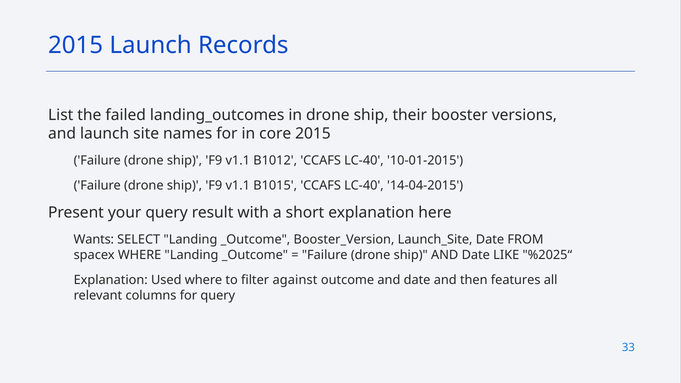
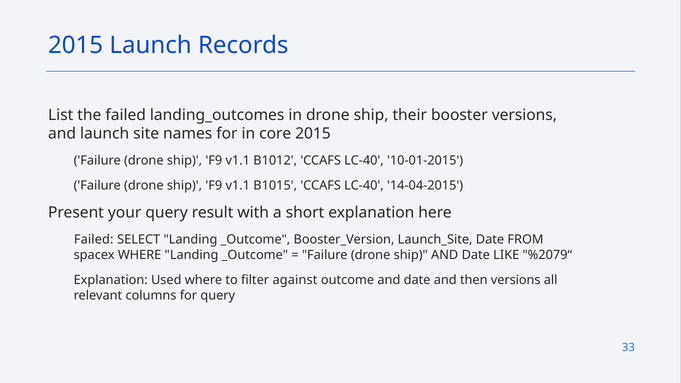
Wants: Wants -> Failed (94, 240)
%2025“: %2025“ -> %2079“ (547, 255)
then features: features -> versions (516, 280)
